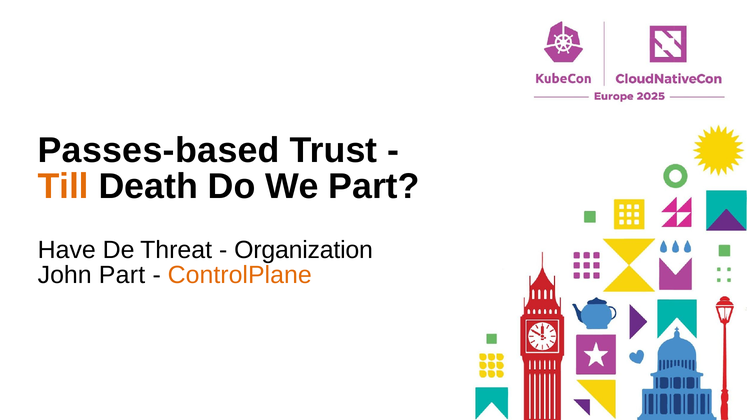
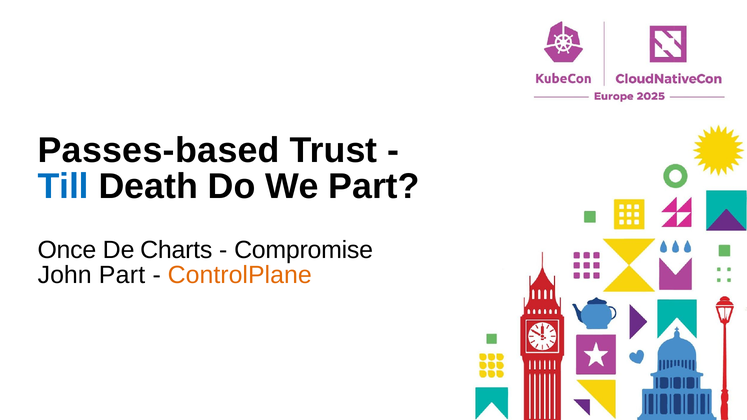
Till colour: orange -> blue (63, 186)
Have: Have -> Once (67, 250)
Threat: Threat -> Charts (176, 250)
Organization: Organization -> Compromise (304, 250)
